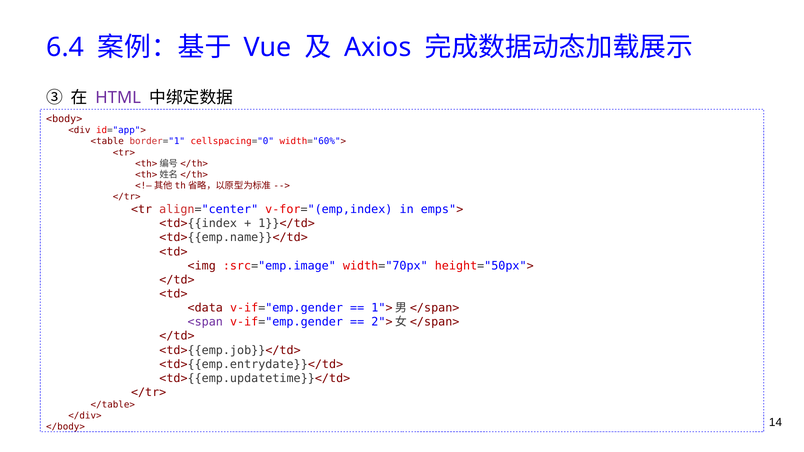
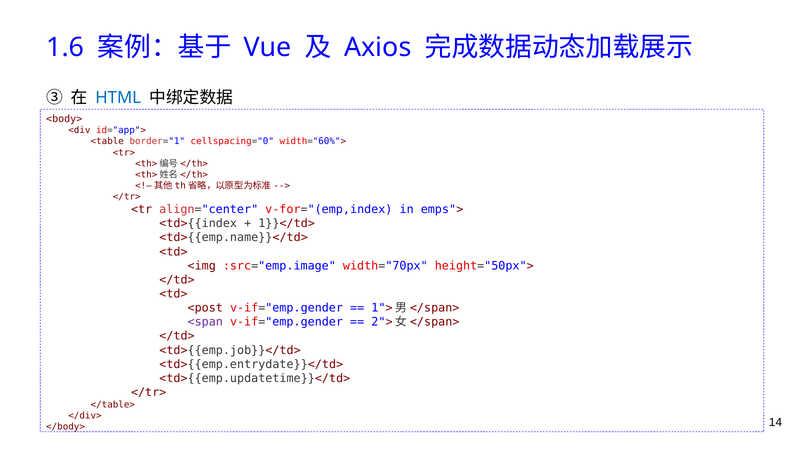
6.4: 6.4 -> 1.6 (65, 47)
HTML colour: purple -> blue (118, 98)
<data: <data -> <post (205, 308)
